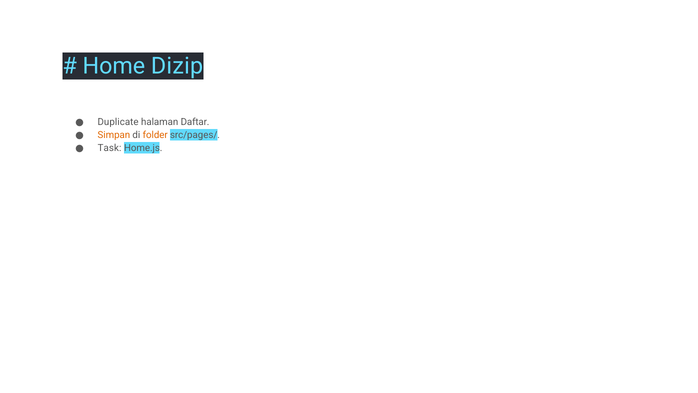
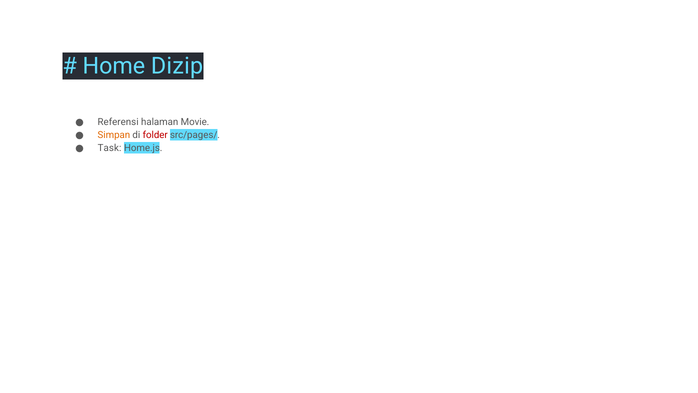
Duplicate: Duplicate -> Referensi (118, 122)
Daftar: Daftar -> Movie (195, 122)
folder colour: orange -> red (155, 135)
